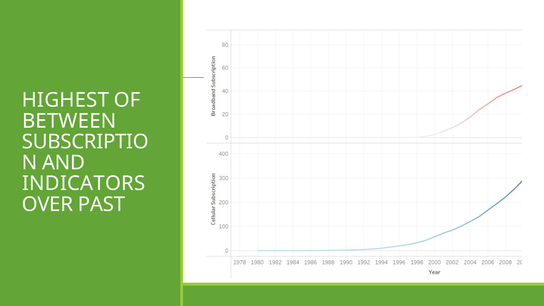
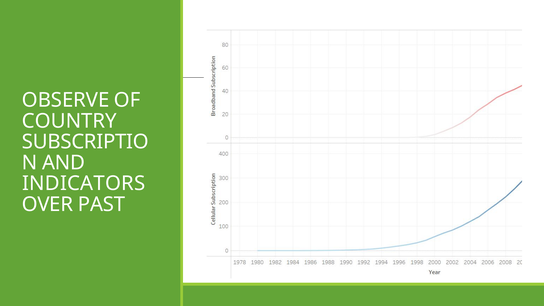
HIGHEST: HIGHEST -> OBSERVE (66, 100)
BETWEEN: BETWEEN -> COUNTRY (69, 121)
